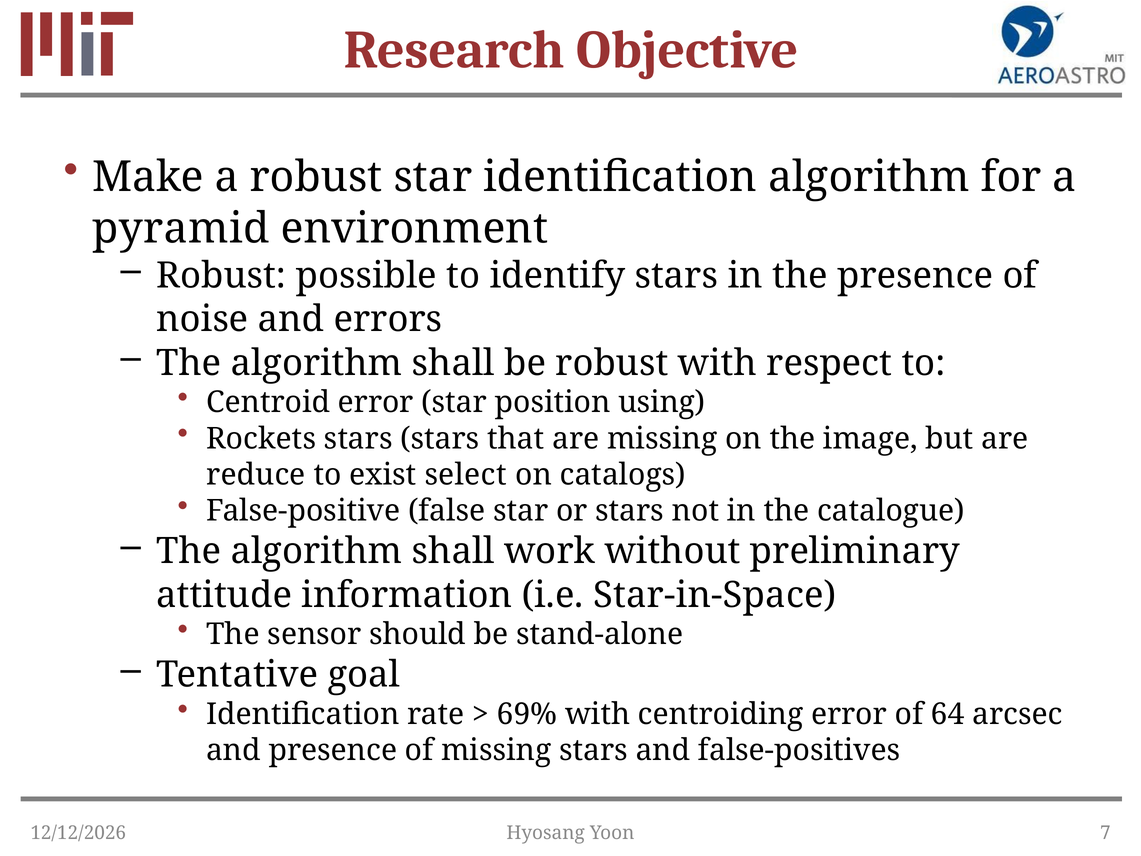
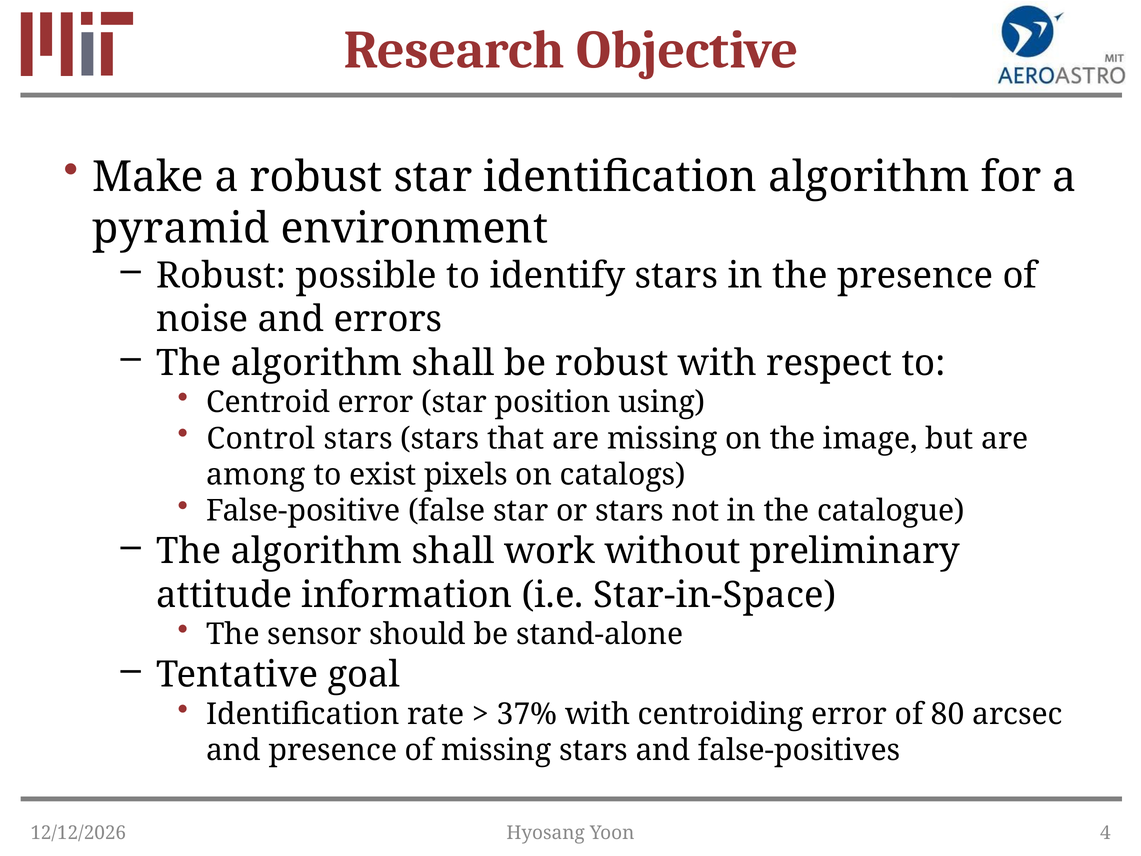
Rockets: Rockets -> Control (261, 439)
reduce: reduce -> among (256, 475)
select: select -> pixels (466, 475)
69%: 69% -> 37% (527, 714)
64: 64 -> 80 (948, 714)
7: 7 -> 4 (1105, 833)
